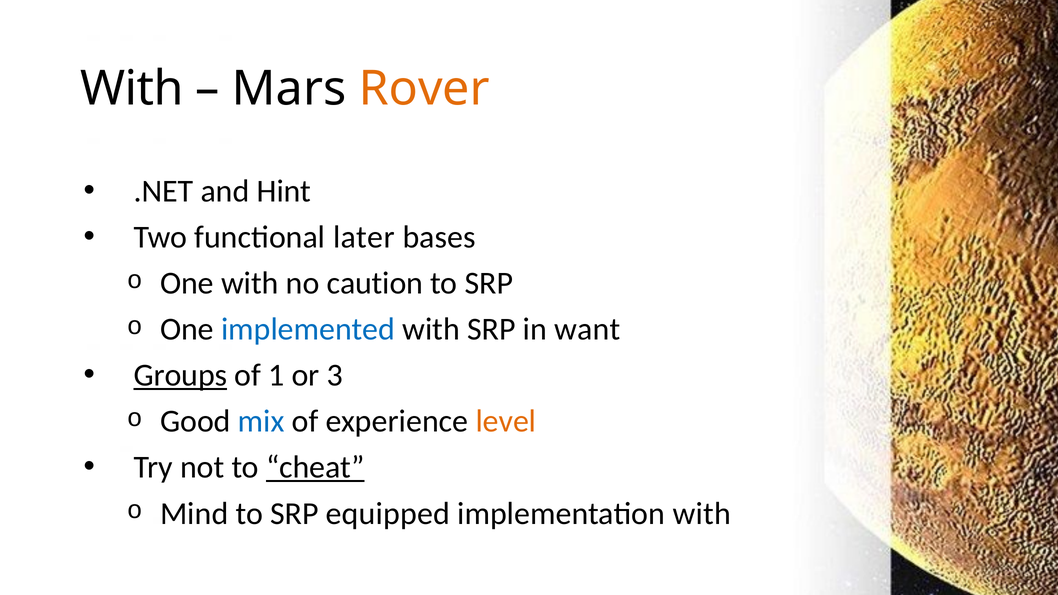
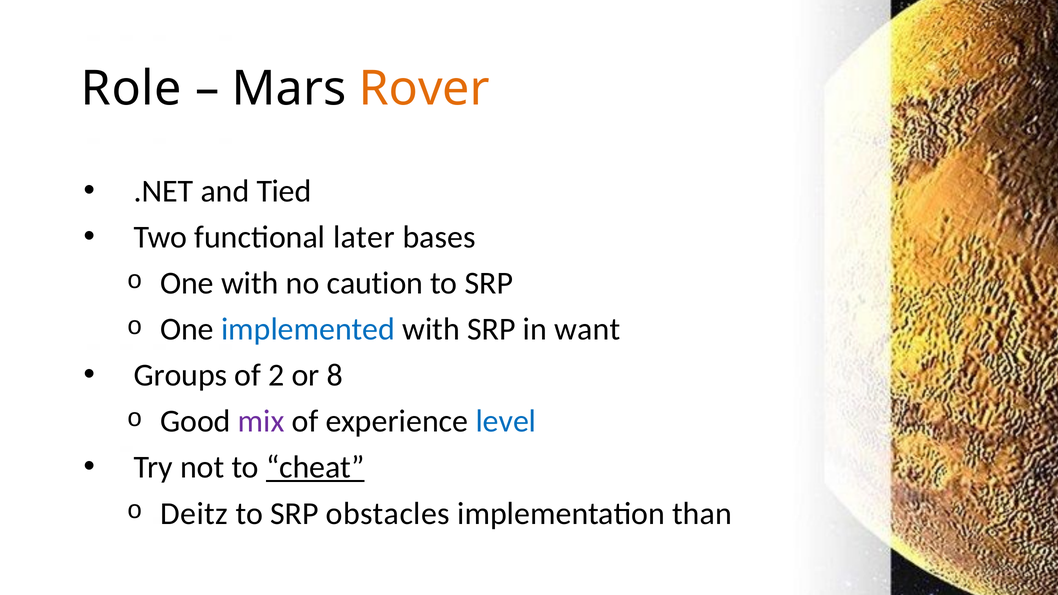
With: With -> Role (131, 89)
Hint: Hint -> Tied (284, 191)
Groups underline: present -> none (180, 376)
1: 1 -> 2 (276, 376)
3: 3 -> 8 (335, 376)
mix colour: blue -> purple (261, 422)
level colour: orange -> blue (506, 422)
Mind: Mind -> Deitz (194, 514)
equipped: equipped -> obstacles (388, 514)
implementation with: with -> than (702, 514)
